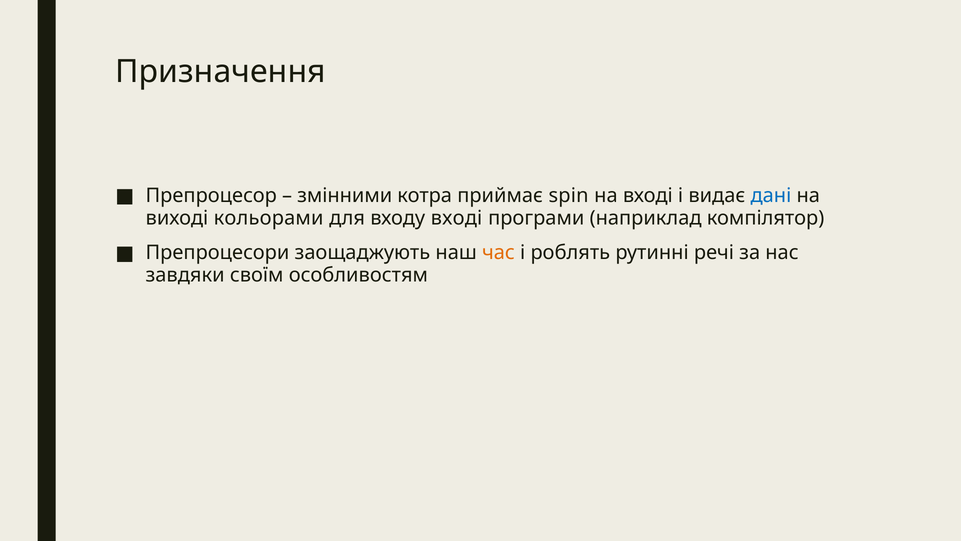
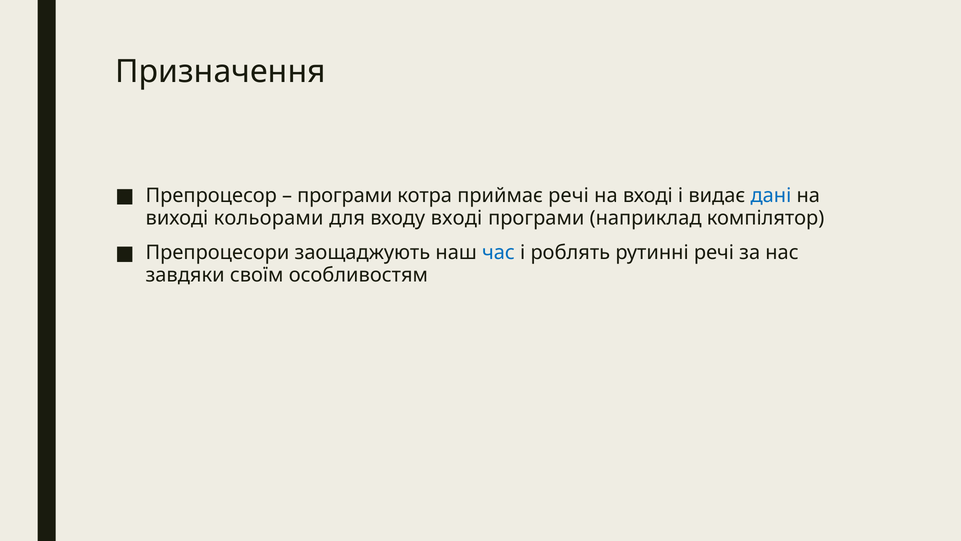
змінними: змінними -> програми (345, 195)
приймає spin: spin -> речі (569, 195)
час colour: orange -> blue (498, 252)
